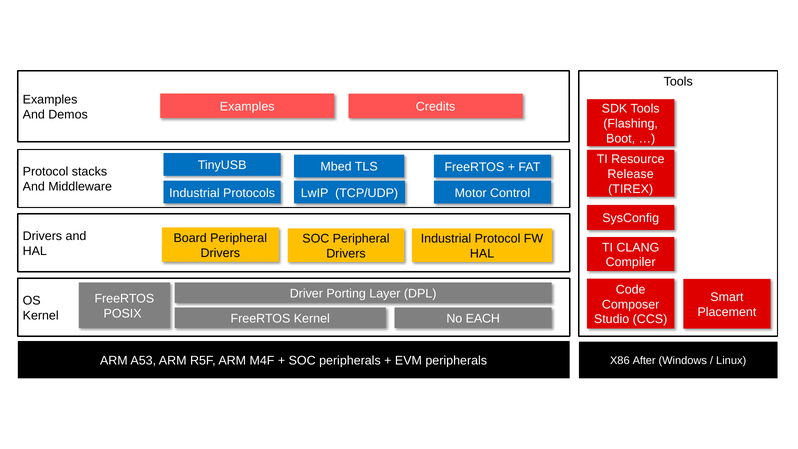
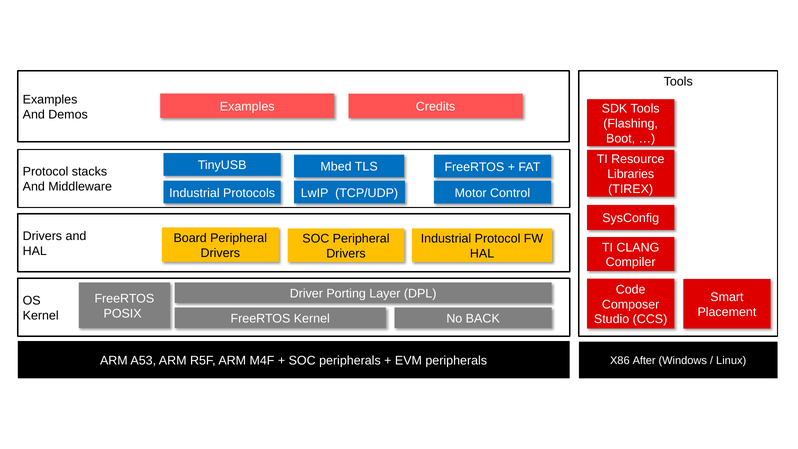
Release: Release -> Libraries (631, 174)
EACH: EACH -> BACK (483, 319)
